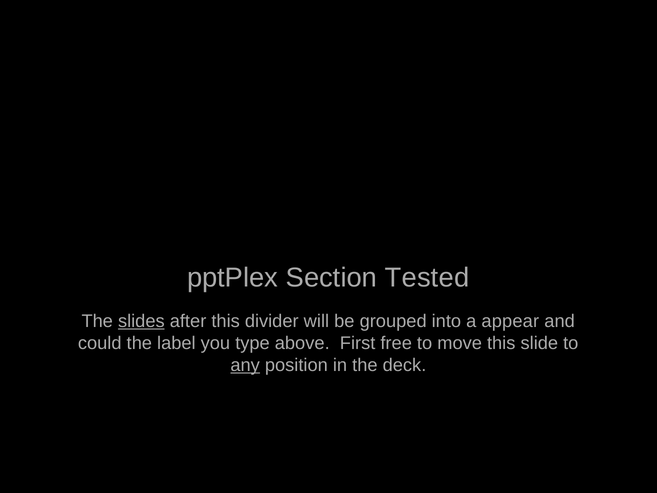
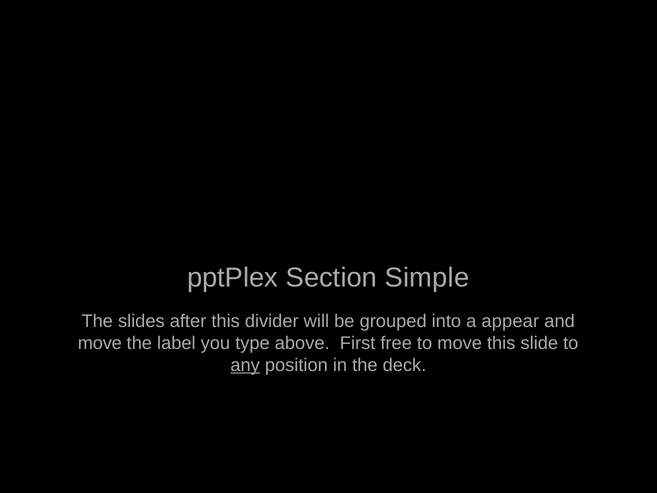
Tested: Tested -> Simple (427, 278)
slides underline: present -> none (141, 321)
could: could -> move (100, 343)
